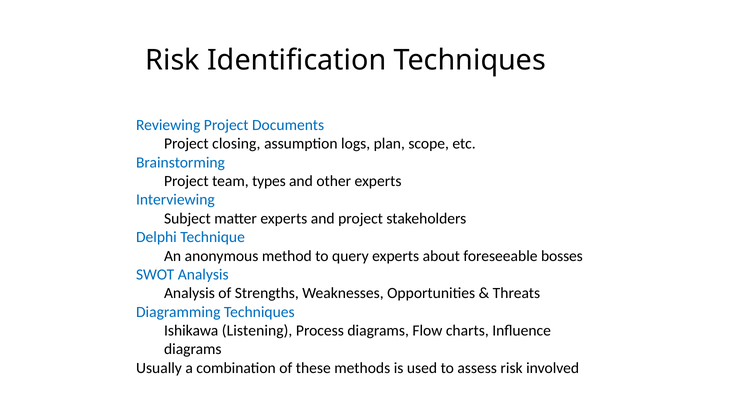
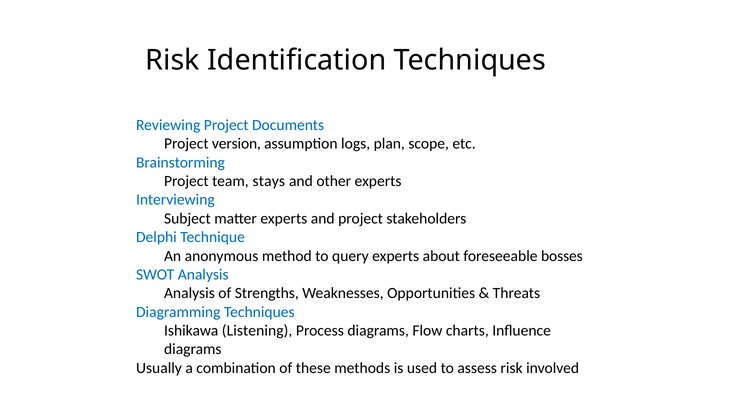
closing: closing -> version (236, 144)
types: types -> stays (269, 181)
